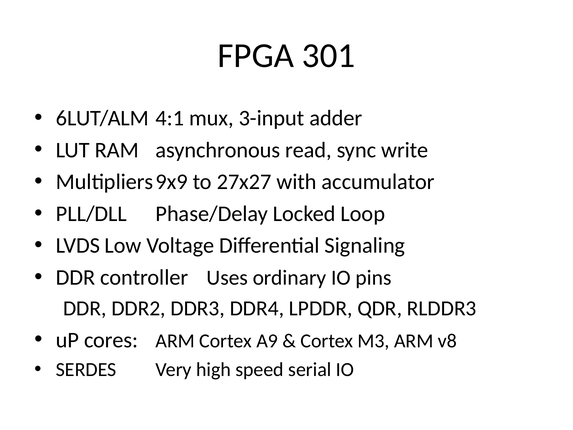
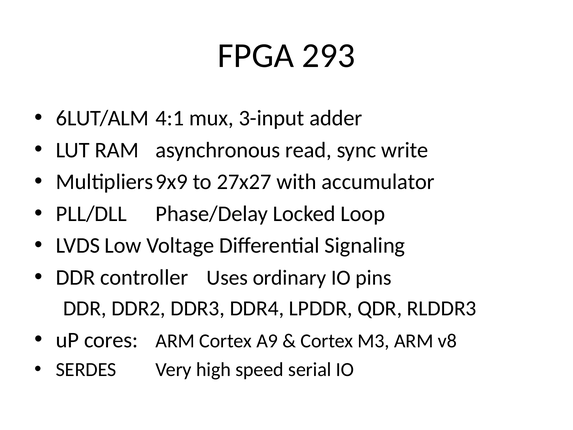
301: 301 -> 293 (329, 55)
